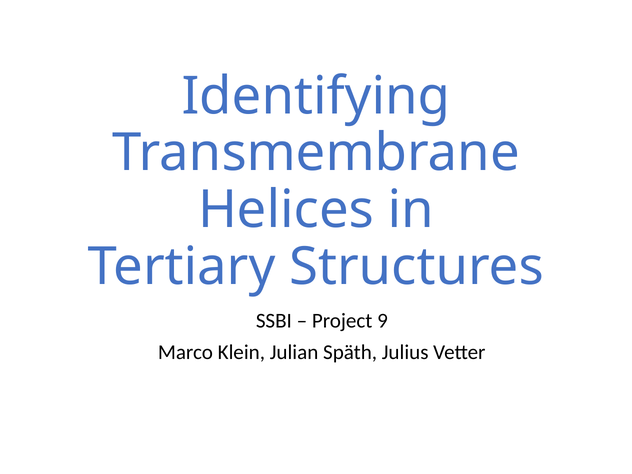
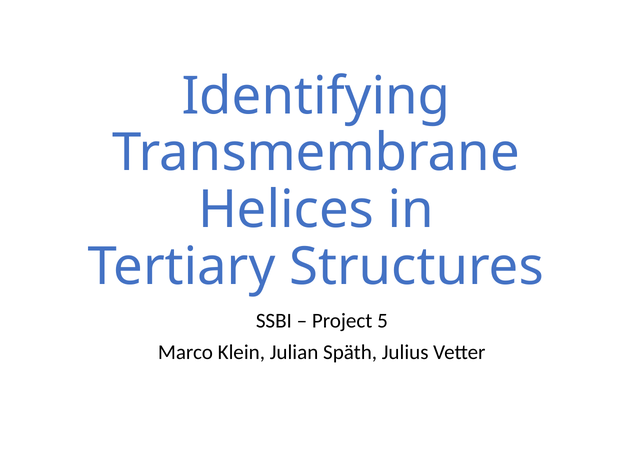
9: 9 -> 5 (382, 321)
